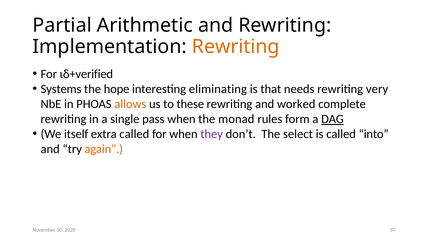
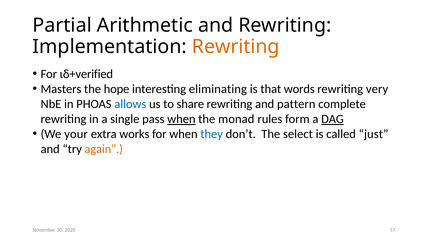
Systems: Systems -> Masters (61, 89)
needs: needs -> words (299, 89)
allows colour: orange -> blue (130, 104)
these: these -> share (190, 104)
worked: worked -> pattern (296, 104)
when underline: none -> present (181, 119)
itself: itself -> your (76, 134)
extra called: called -> works (134, 134)
they colour: purple -> blue (212, 134)
into: into -> just (374, 134)
